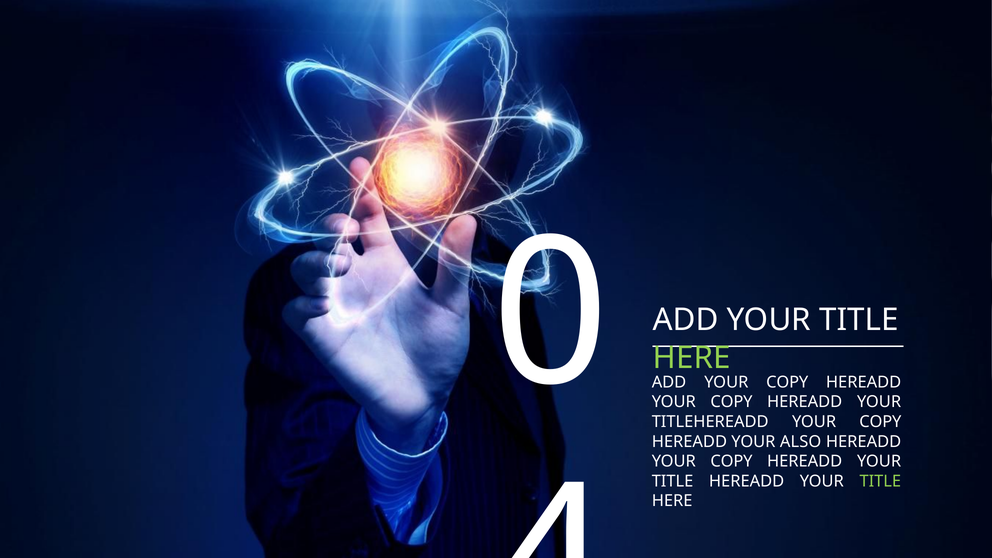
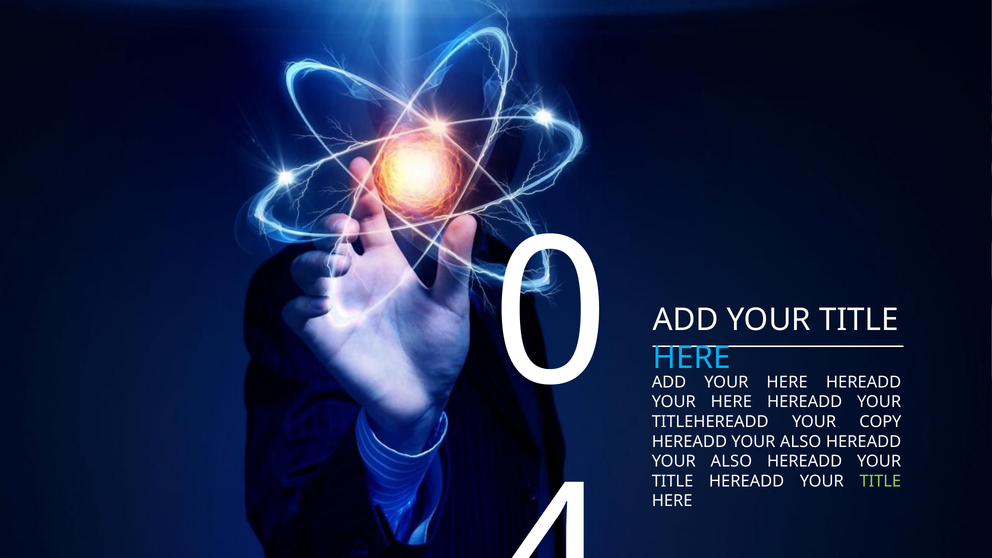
HERE colour: light green -> light blue (692, 358)
ADD YOUR COPY: COPY -> HERE (787, 382)
COPY: COPY -> HERE (731, 402)
COPY: COPY -> ALSO (731, 461)
